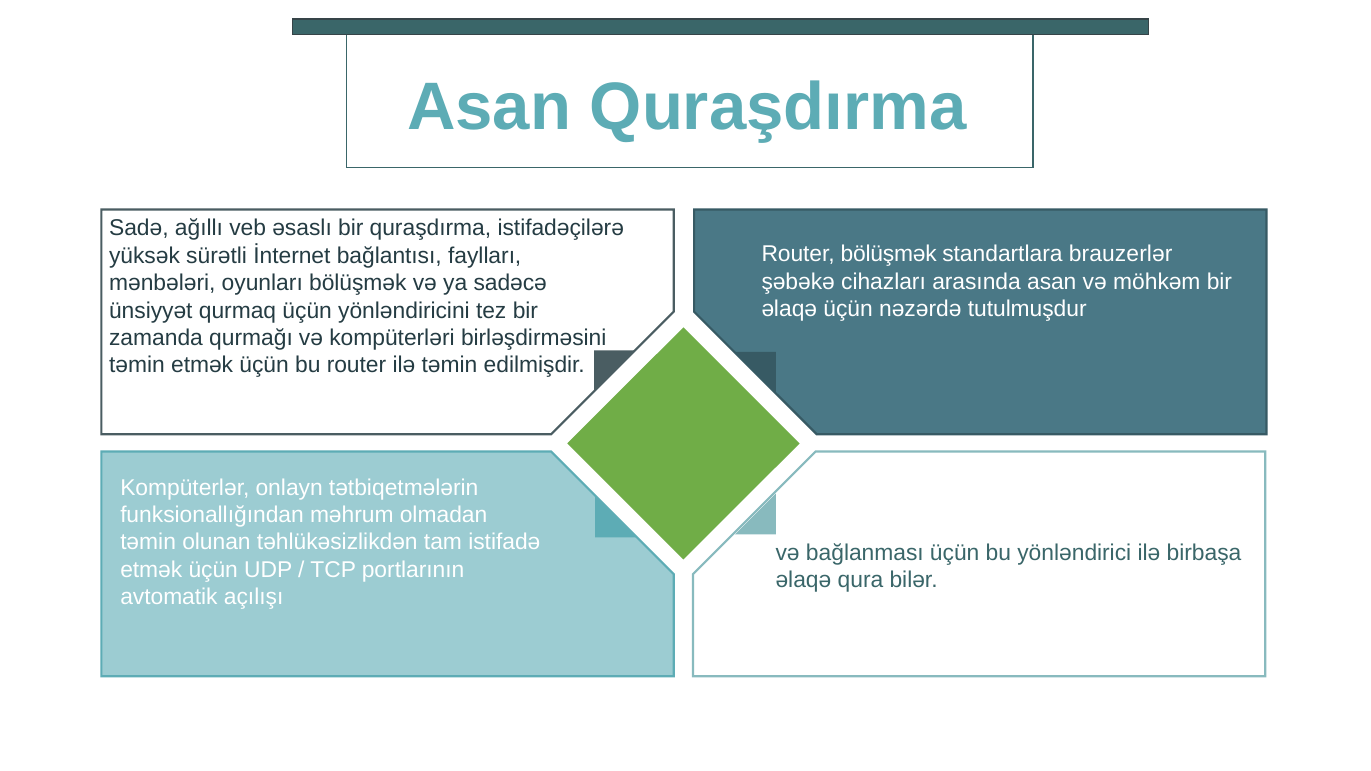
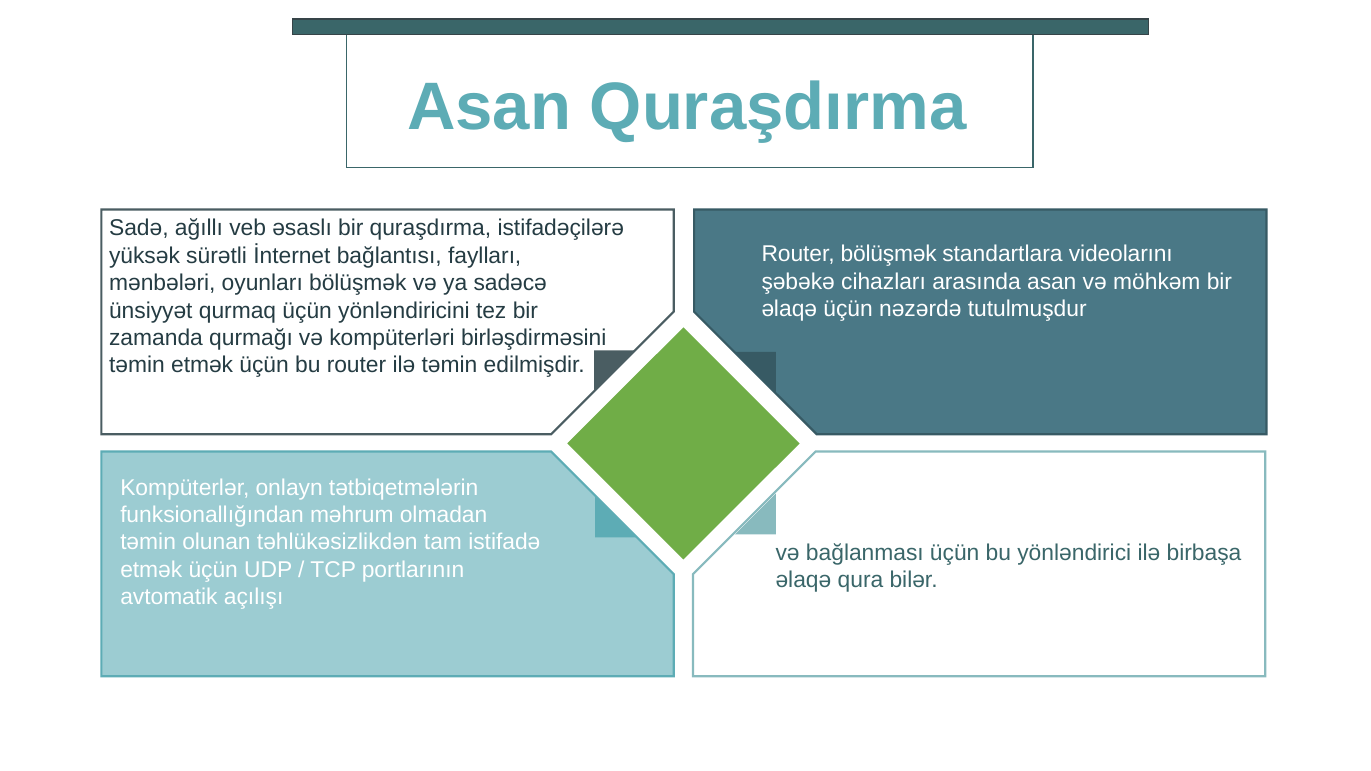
brauzerlər: brauzerlər -> videolarını (1121, 254)
